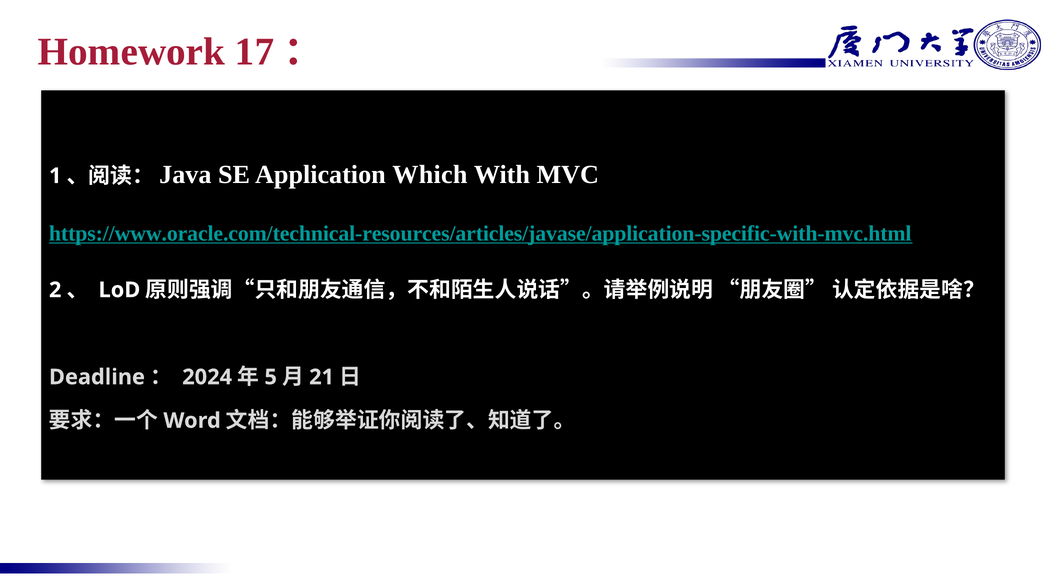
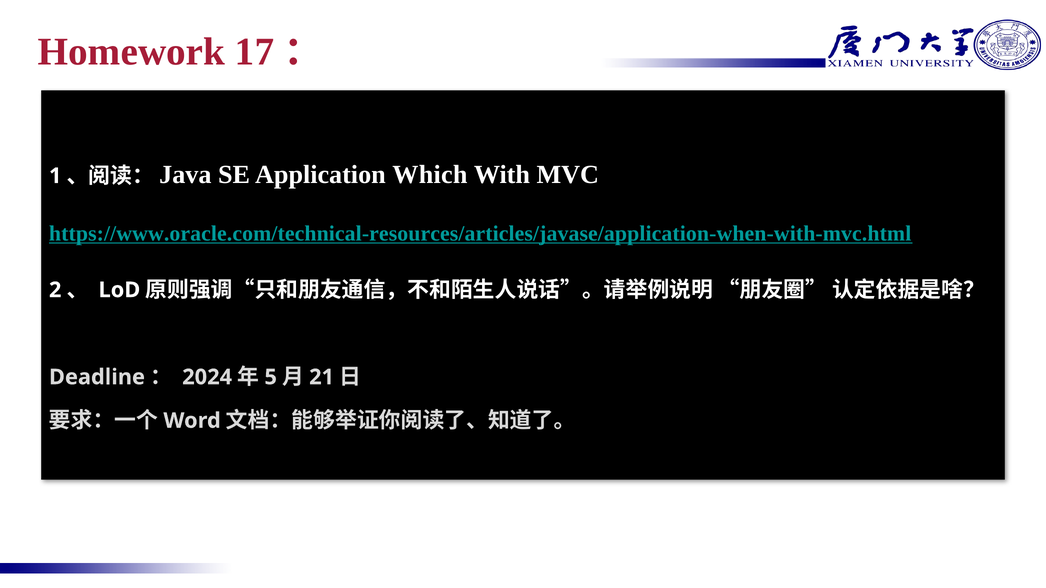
https://www.oracle.com/technical-resources/articles/javase/application-specific-with-mvc.html: https://www.oracle.com/technical-resources/articles/javase/application-specific-with-mvc.html -> https://www.oracle.com/technical-resources/articles/javase/application-when-with-mvc.html (480, 233)
